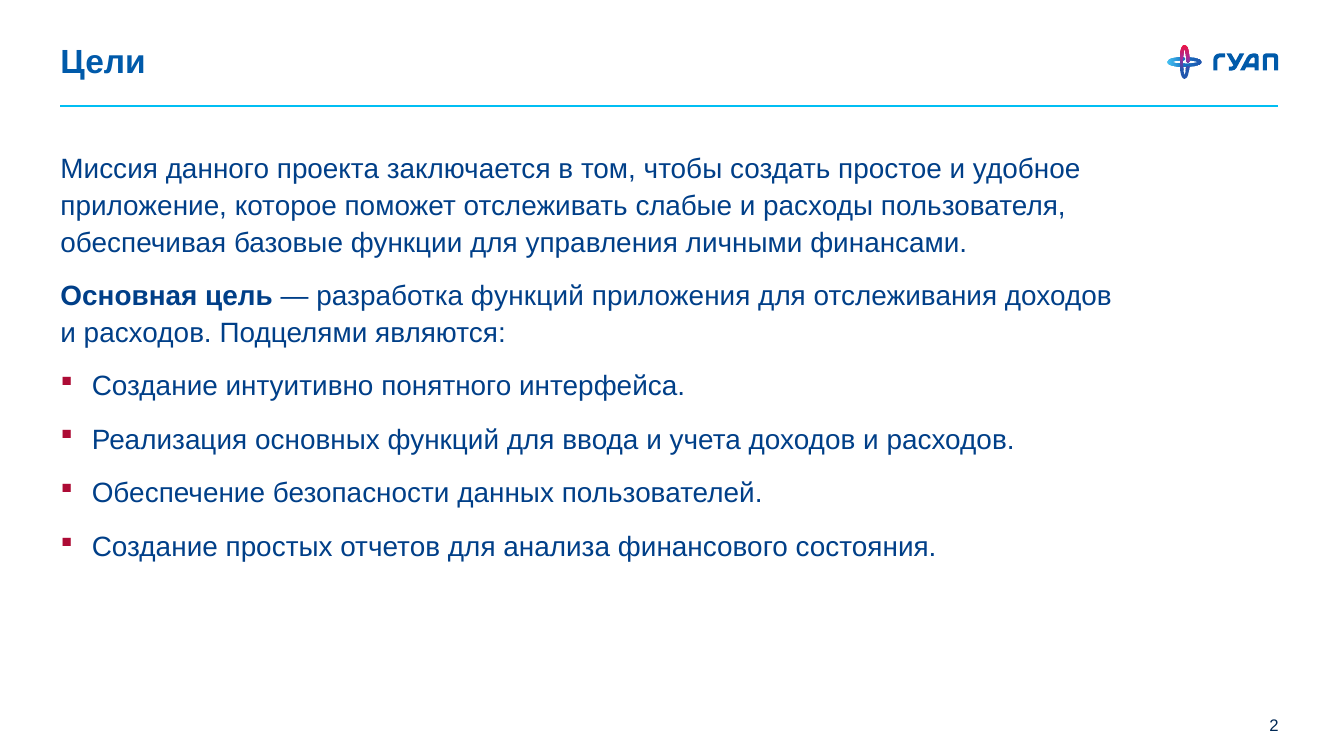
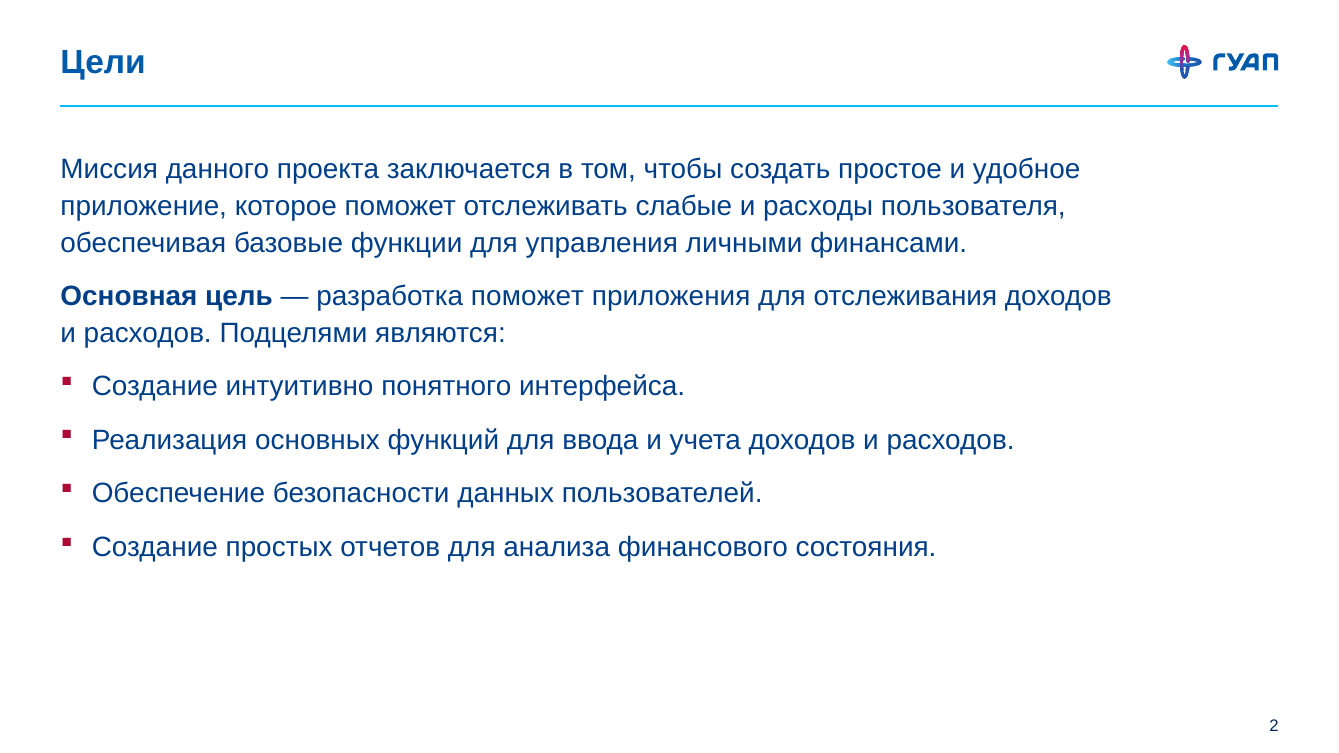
разработка функций: функций -> поможет (527, 296)
